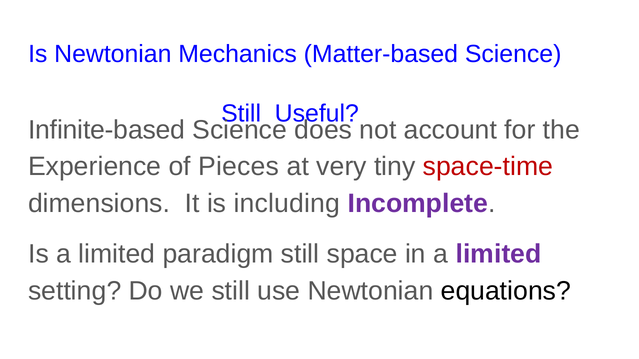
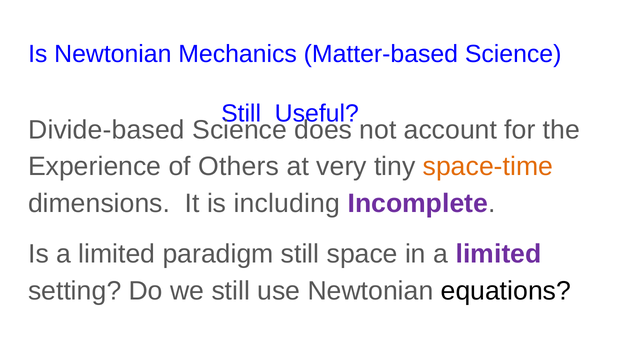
Infinite-based: Infinite-based -> Divide-based (106, 130)
Pieces: Pieces -> Others (239, 167)
space-time colour: red -> orange (488, 167)
